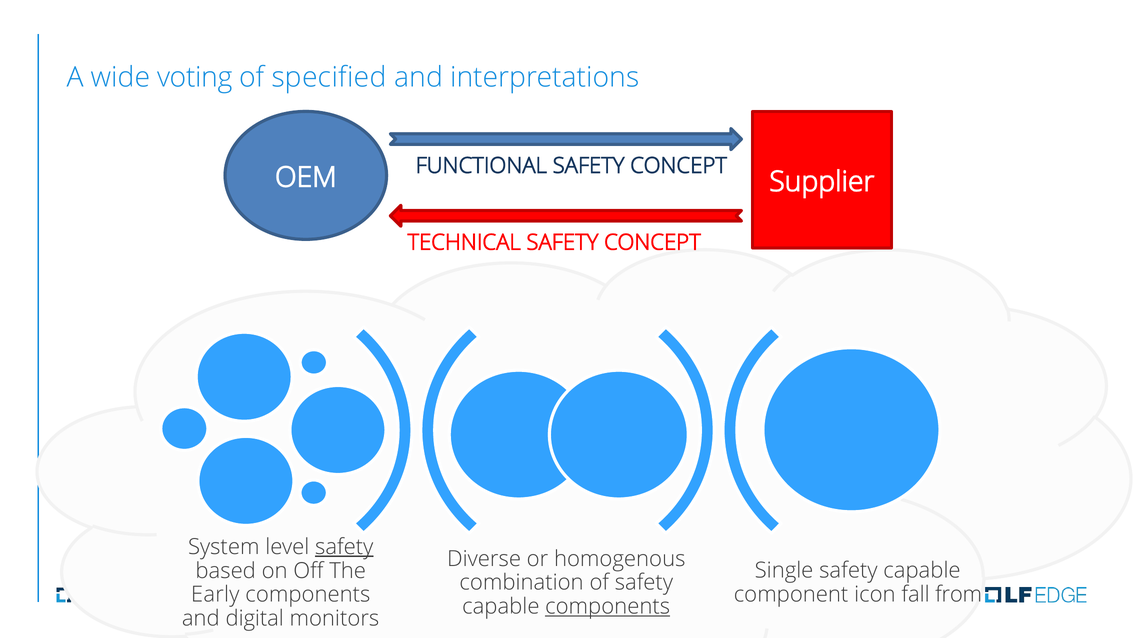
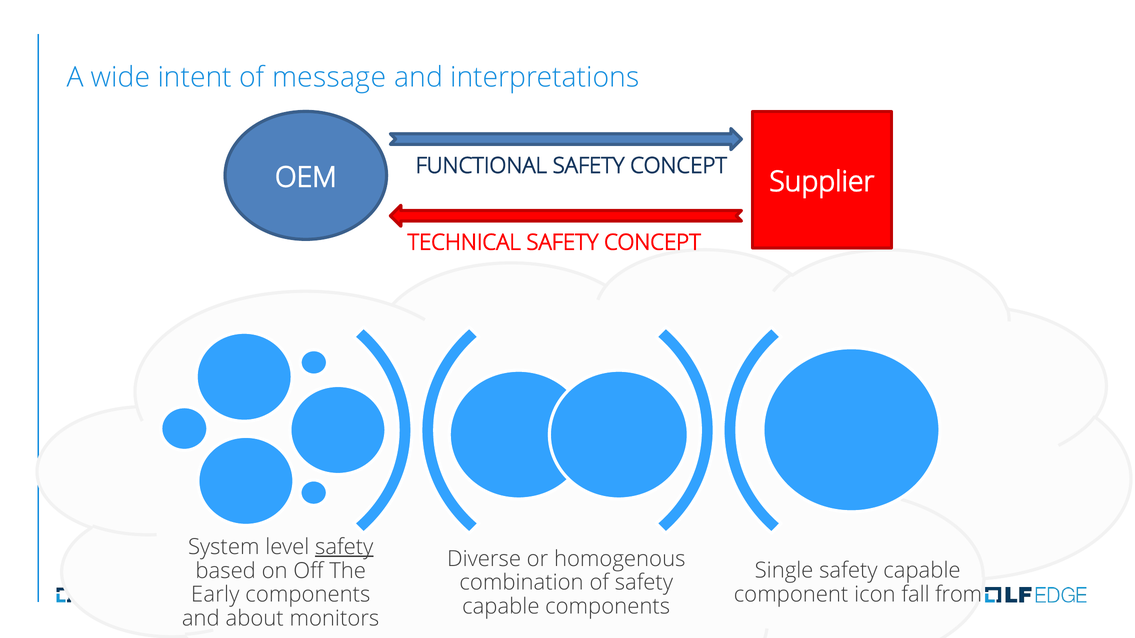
voting: voting -> intent (195, 77)
specified: specified -> message (329, 77)
components underline: present -> none (608, 607)
digital: digital -> about (255, 619)
